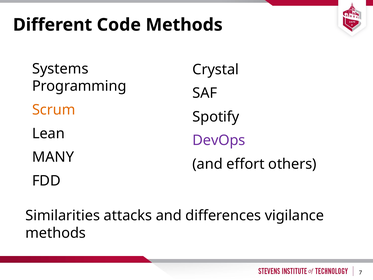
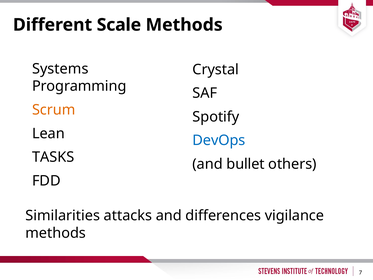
Code: Code -> Scale (119, 25)
DevOps colour: purple -> blue (219, 140)
MANY: MANY -> TASKS (53, 157)
effort: effort -> bullet (246, 164)
